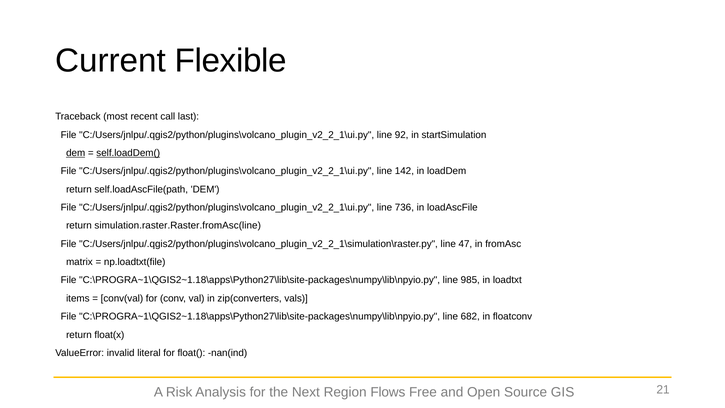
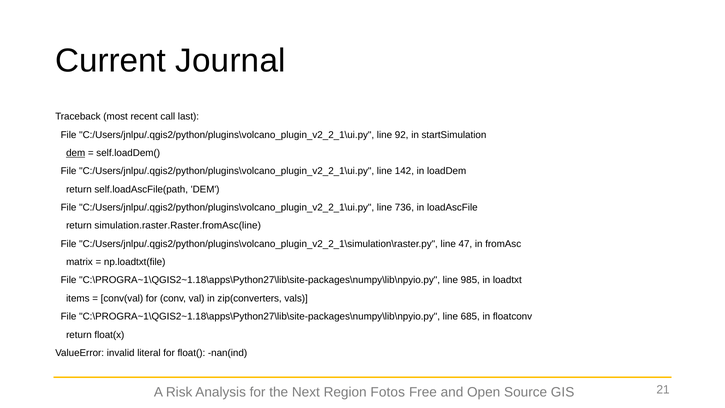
Flexible: Flexible -> Journal (230, 61)
self.loadDem( underline: present -> none (128, 153)
682: 682 -> 685 (470, 316)
Flows: Flows -> Fotos (388, 392)
